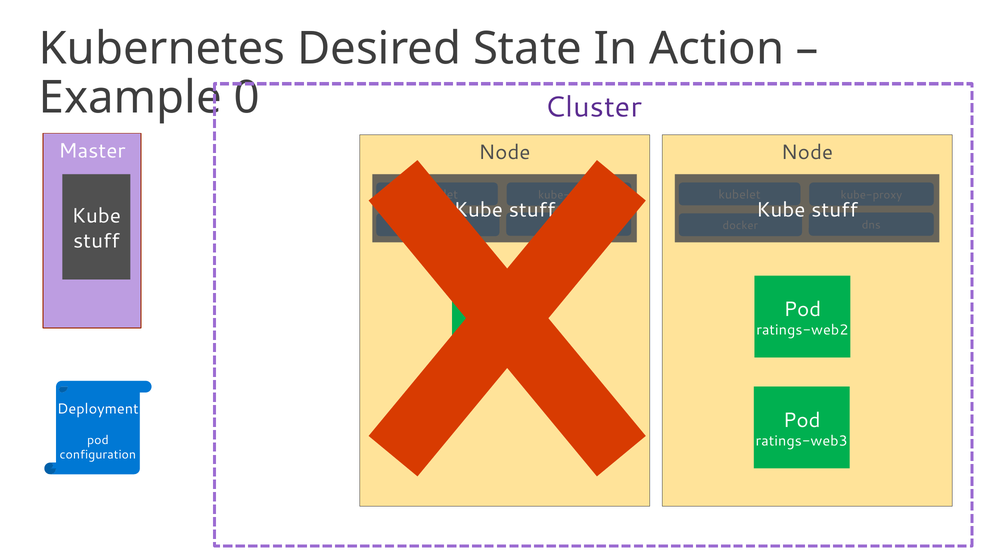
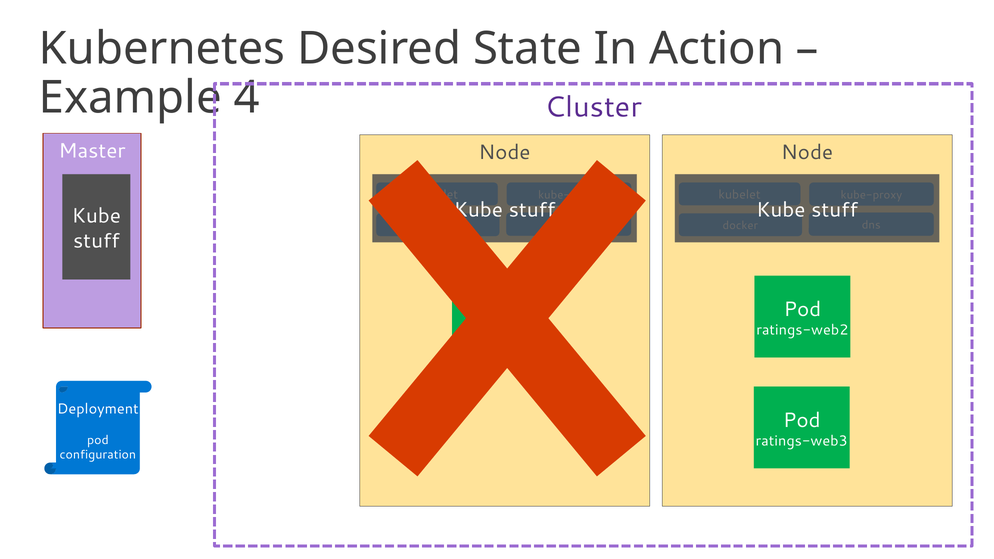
0: 0 -> 4 (247, 98)
